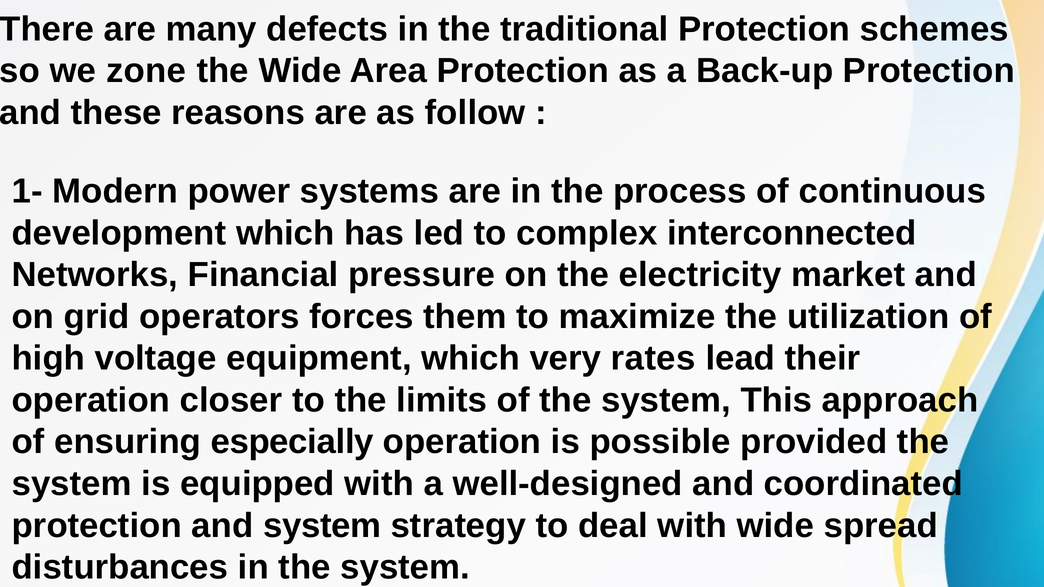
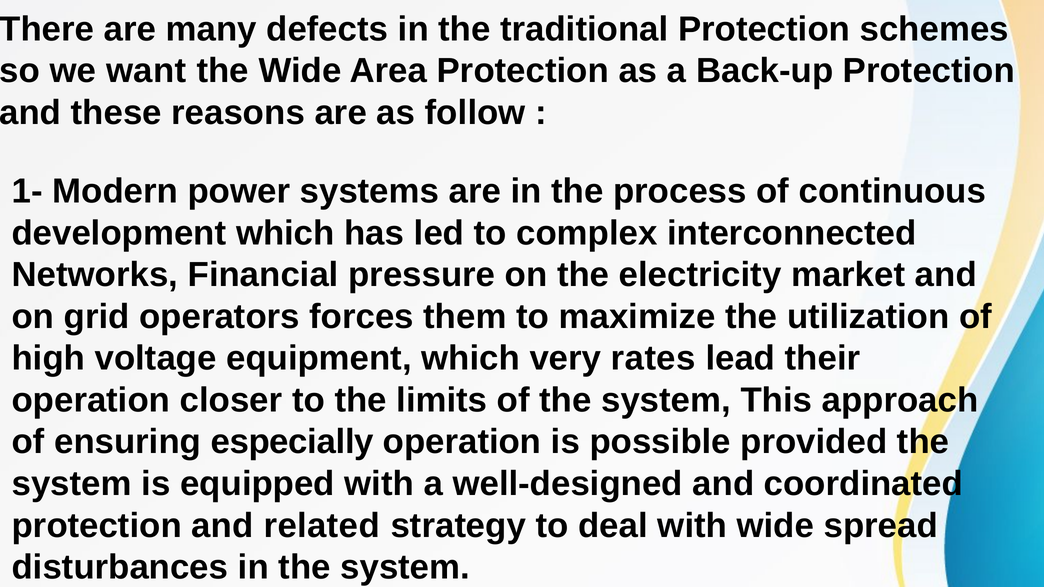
zone: zone -> want (146, 71)
and system: system -> related (322, 526)
